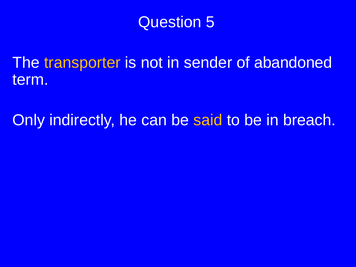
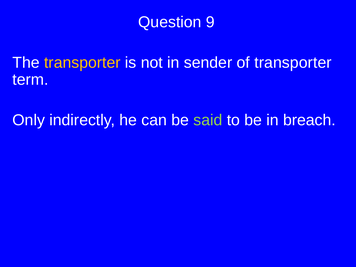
5: 5 -> 9 (210, 22)
of abandoned: abandoned -> transporter (293, 63)
said colour: yellow -> light green (208, 120)
